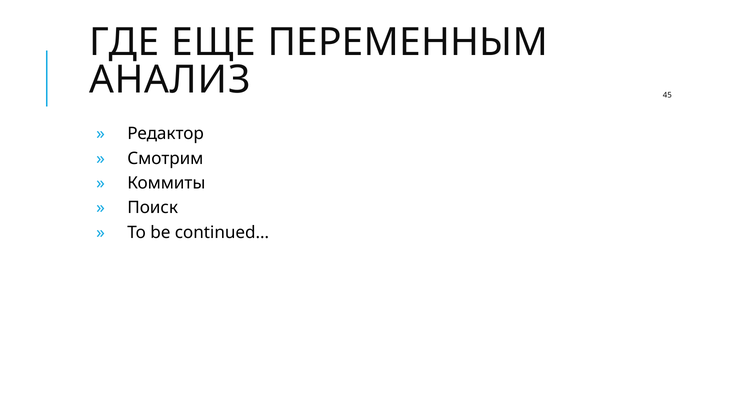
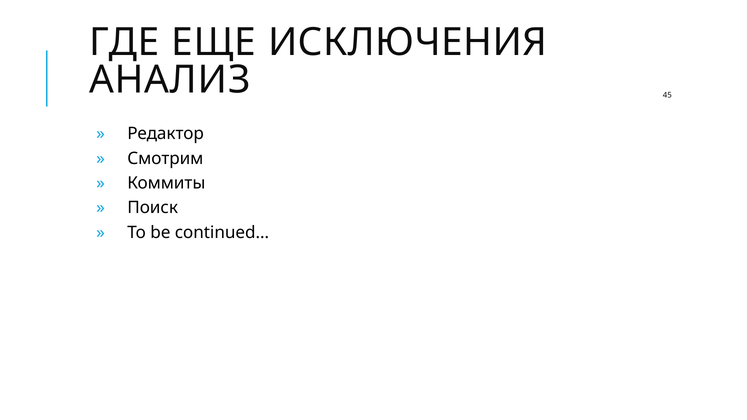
ПЕРЕМЕННЫМ: ПЕРЕМЕННЫМ -> ИСКЛЮЧЕНИЯ (408, 43)
